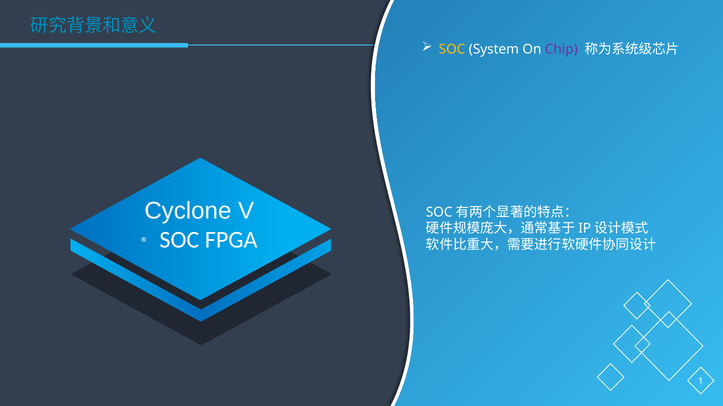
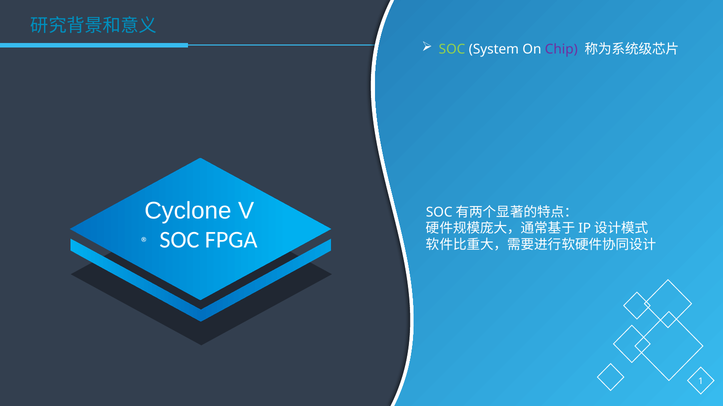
SOC colour: yellow -> light green (452, 49)
